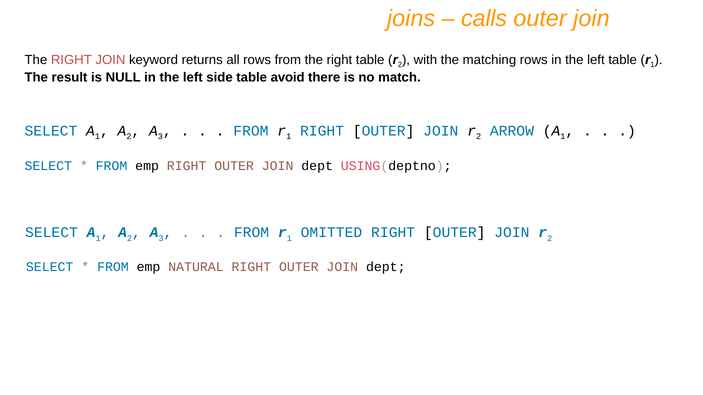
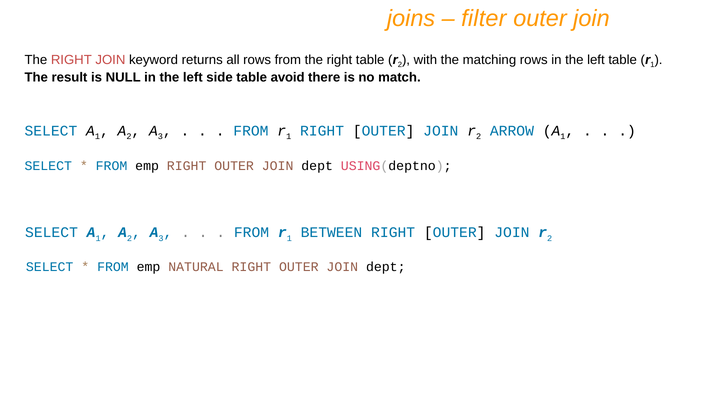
calls: calls -> filter (484, 18)
OMITTED: OMITTED -> BETWEEN (331, 233)
